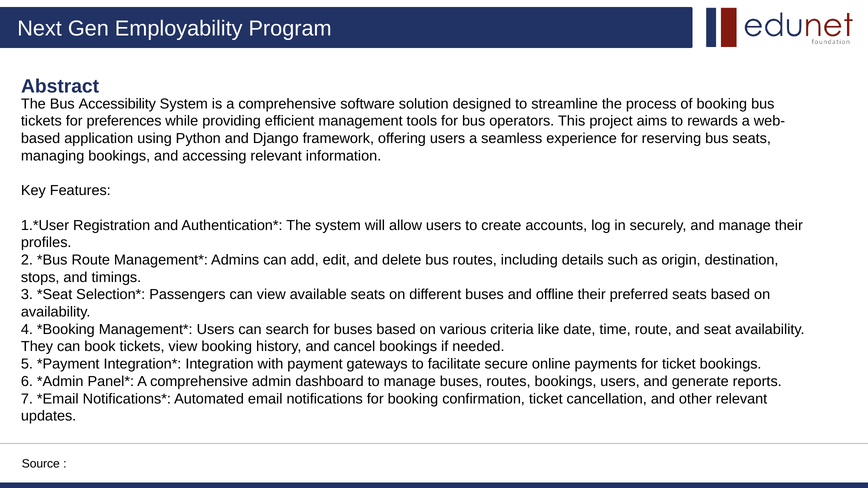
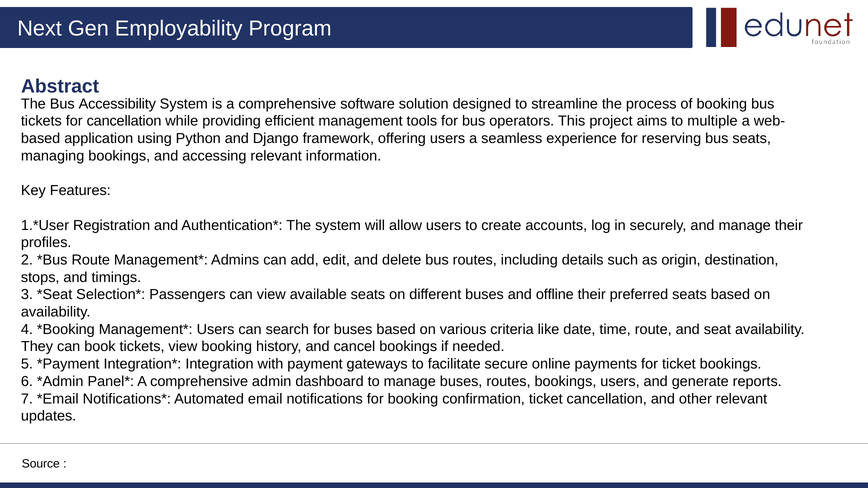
for preferences: preferences -> cancellation (124, 121)
rewards: rewards -> multiple (712, 121)
